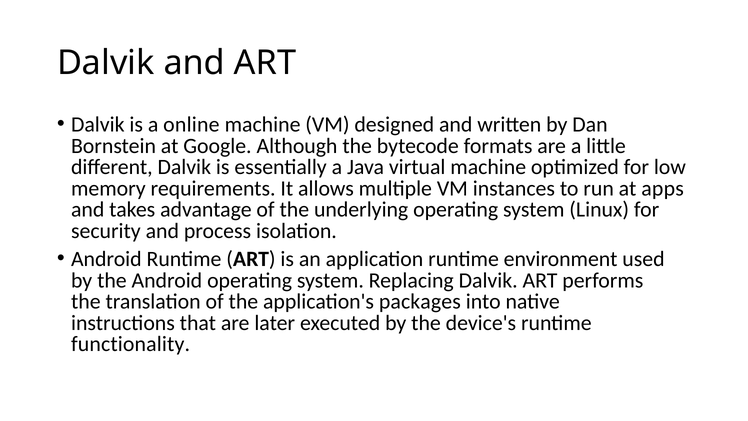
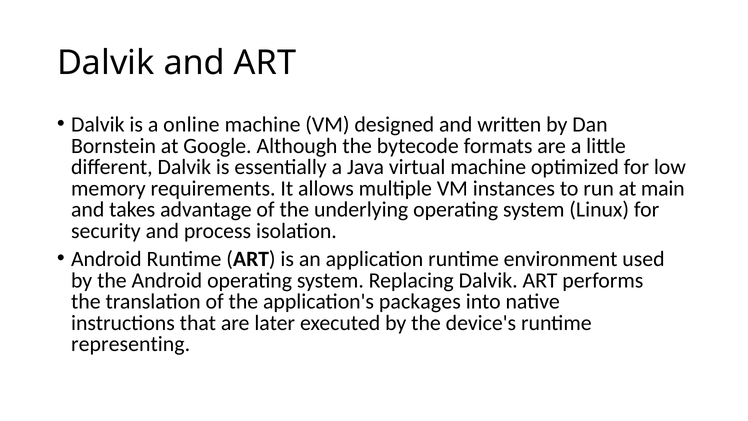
apps: apps -> main (663, 188)
functionality: functionality -> representing (131, 344)
